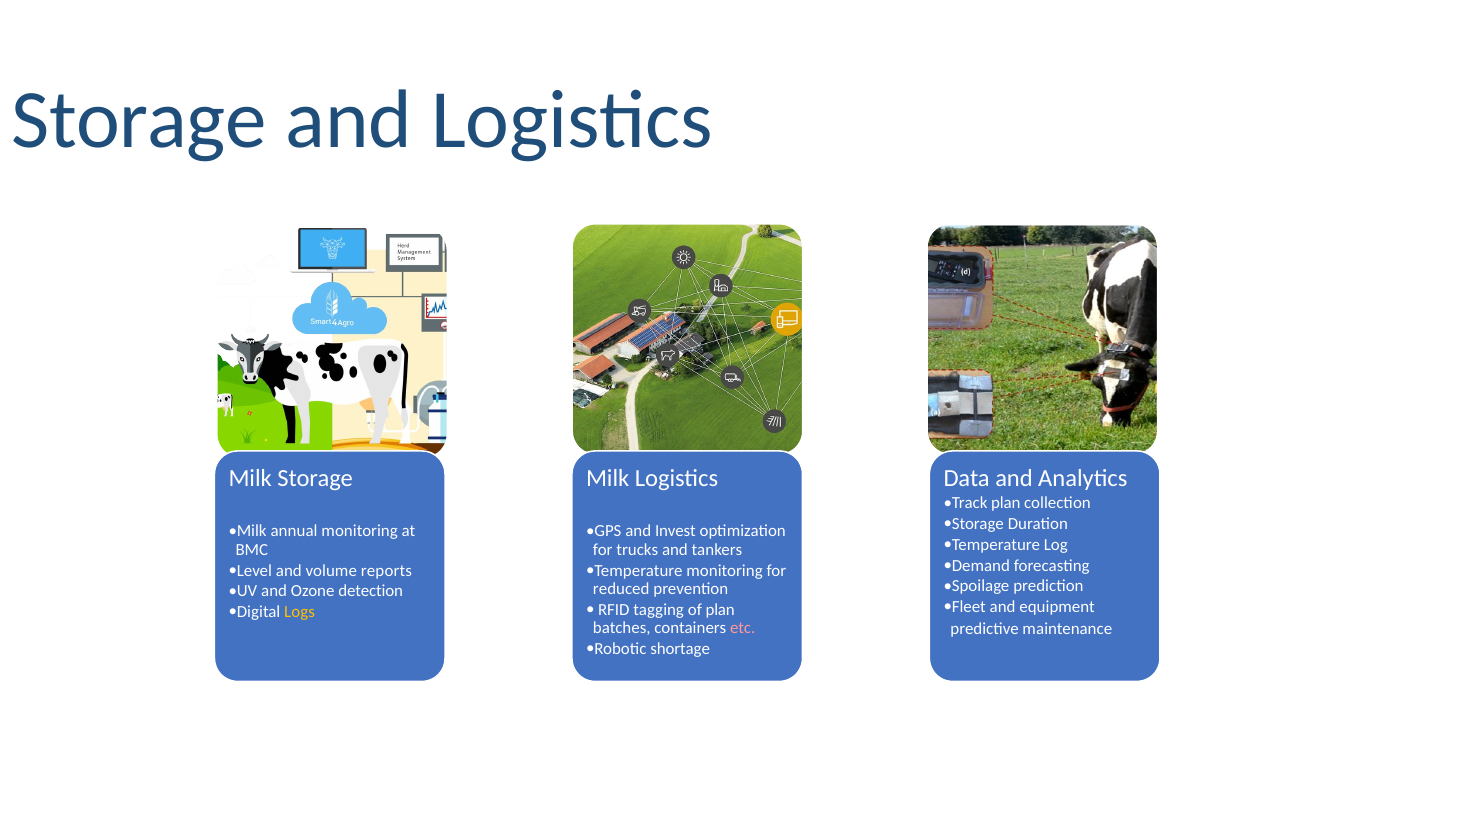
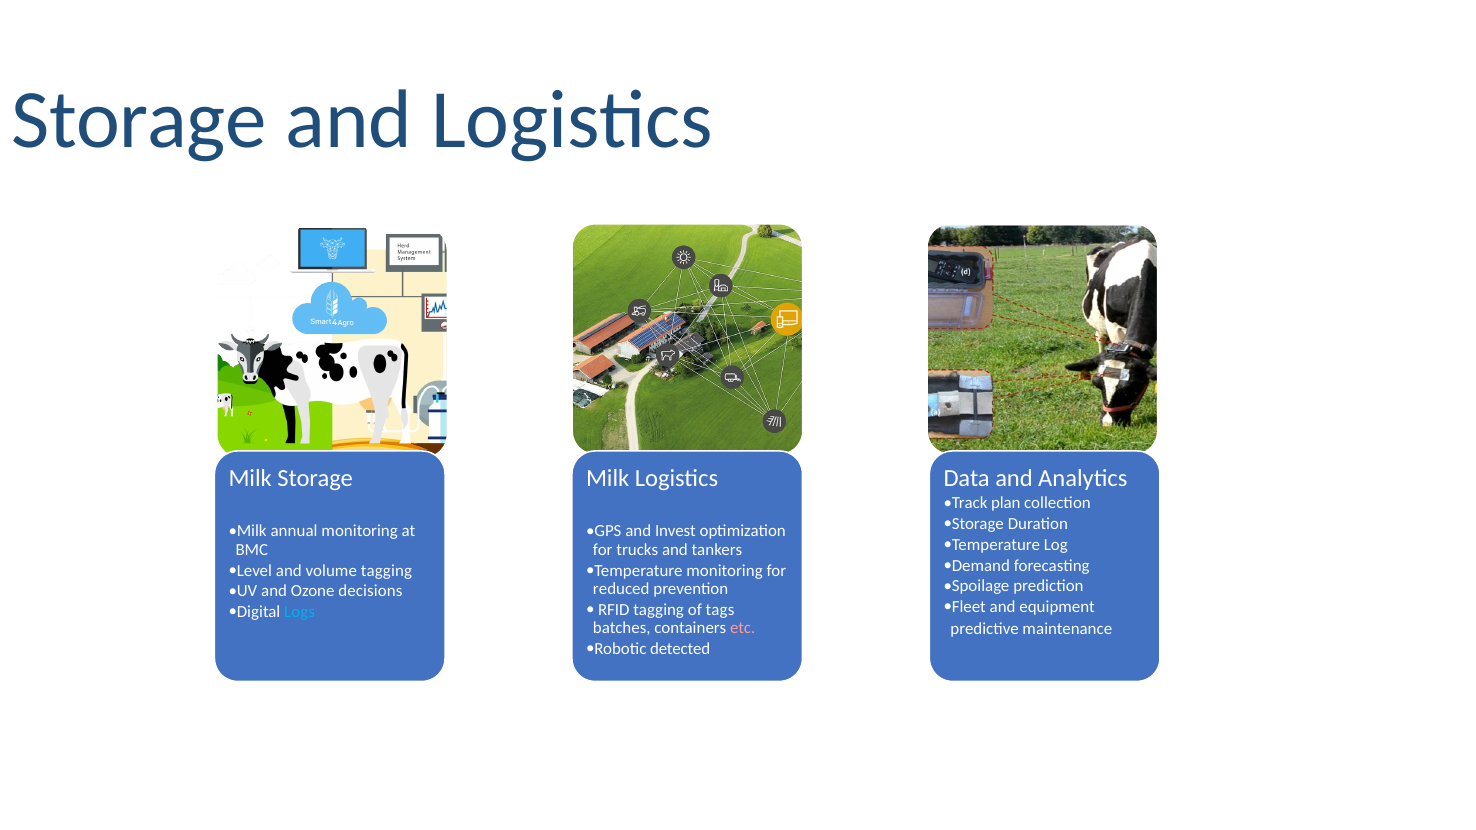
volume reports: reports -> tagging (386, 571)
detection: detection -> decisions (370, 591)
of plan: plan -> tags (720, 610)
Logs colour: yellow -> light blue (300, 612)
shortage: shortage -> detected (680, 649)
